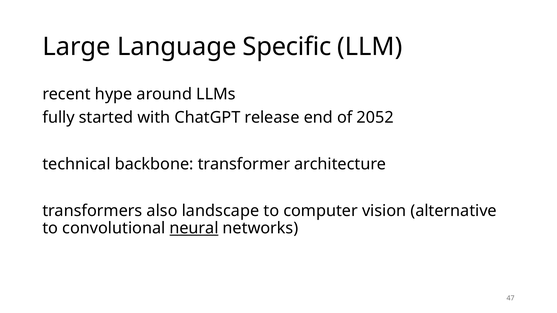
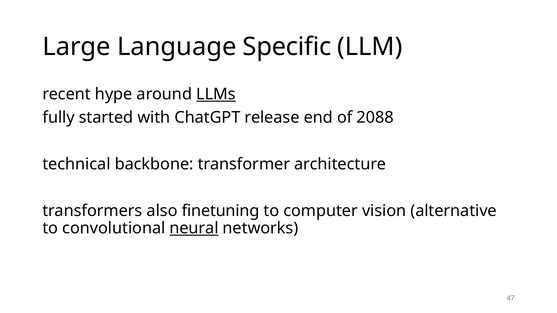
LLMs underline: none -> present (216, 94)
2052: 2052 -> 2088 (375, 118)
landscape: landscape -> finetuning (221, 211)
